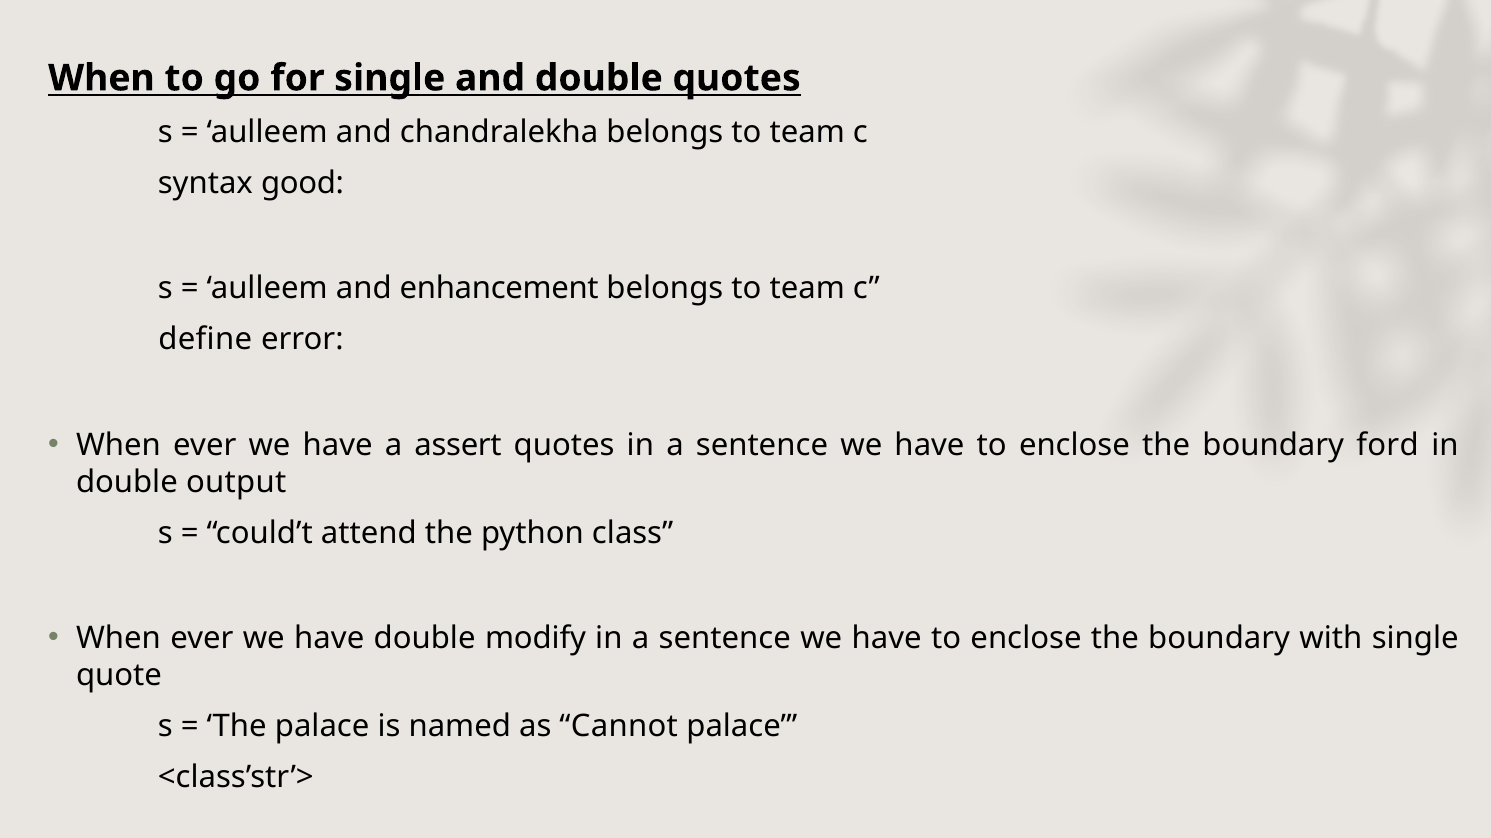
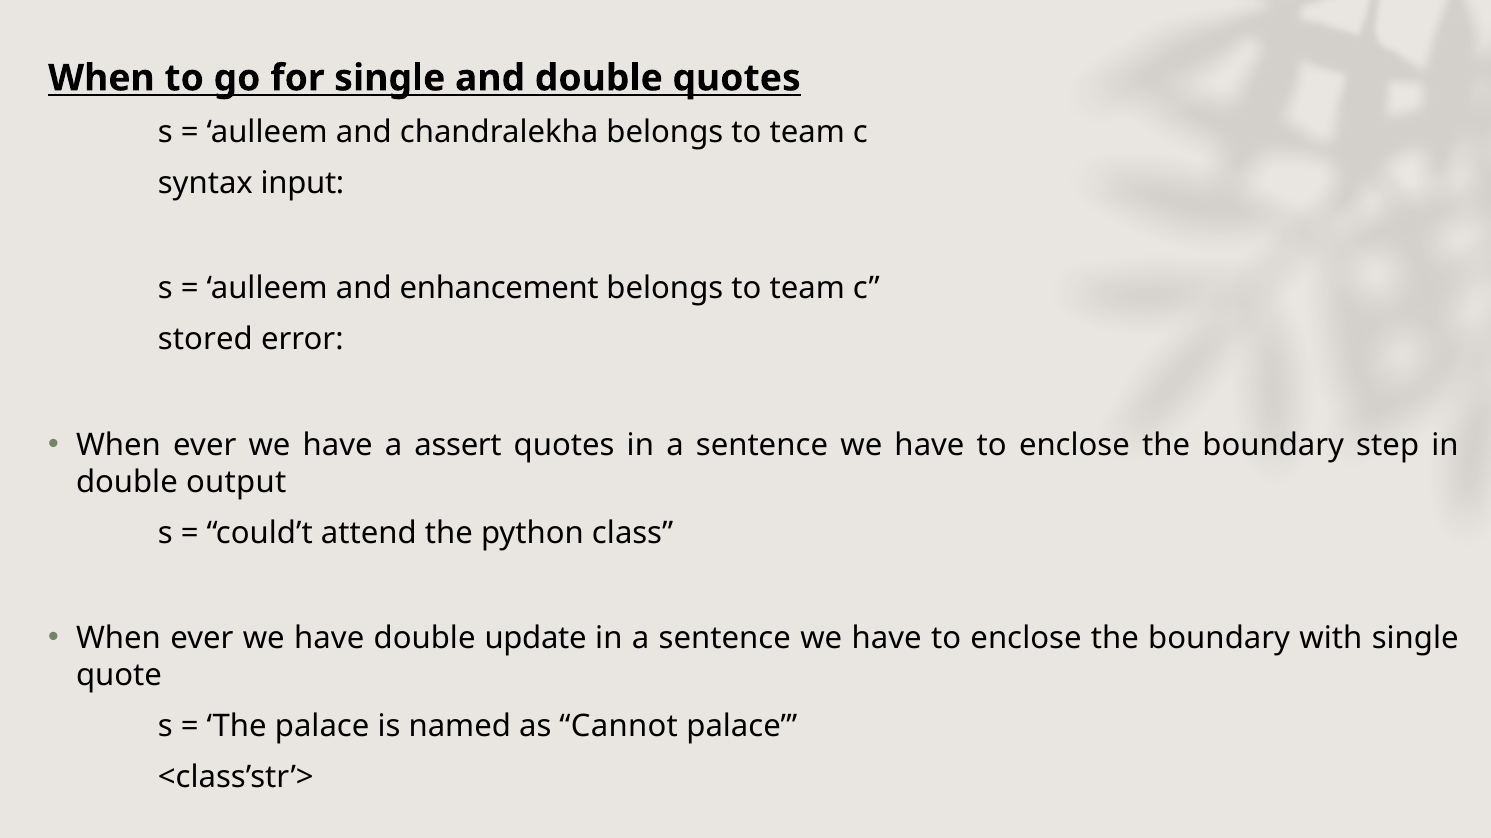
good: good -> input (302, 183)
define: define -> stored (205, 340)
ford: ford -> step (1388, 446)
modify: modify -> update (536, 639)
